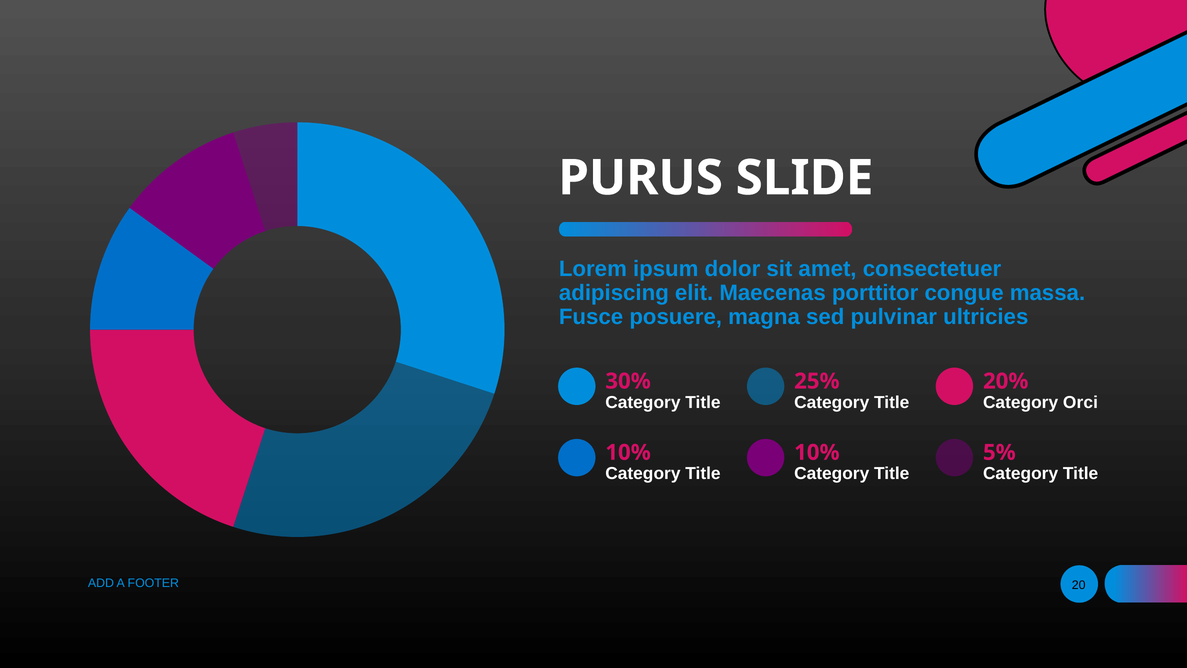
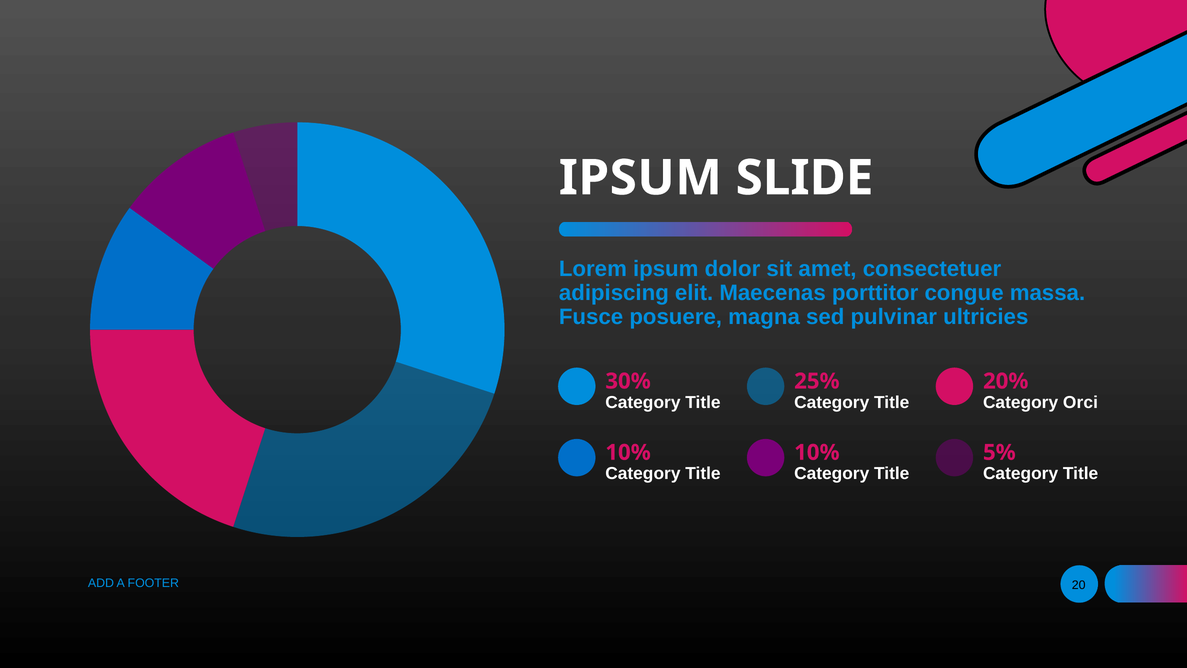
PURUS: PURUS -> IPSUM (640, 178)
